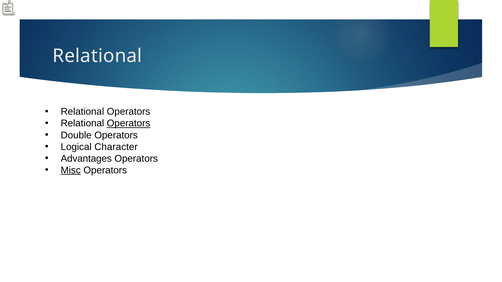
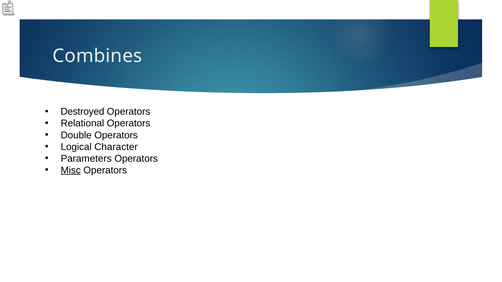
Relational: Relational -> Combines (97, 56)
Relational: Relational -> Destroyed (82, 112)
Operators underline: present -> none (129, 124)
Advantages: Advantages -> Parameters (86, 159)
